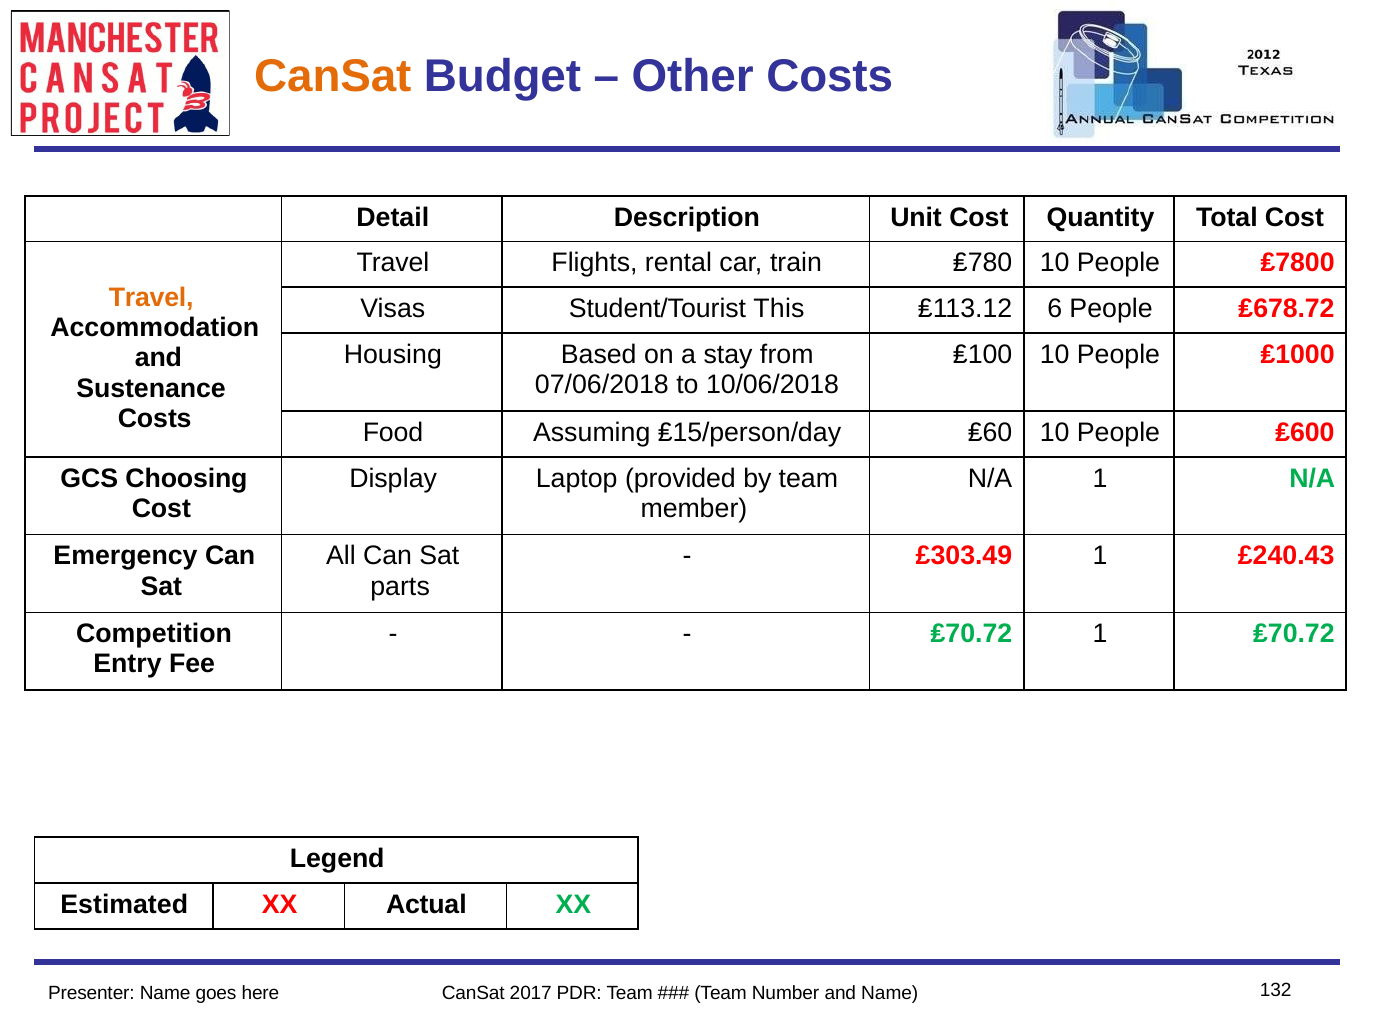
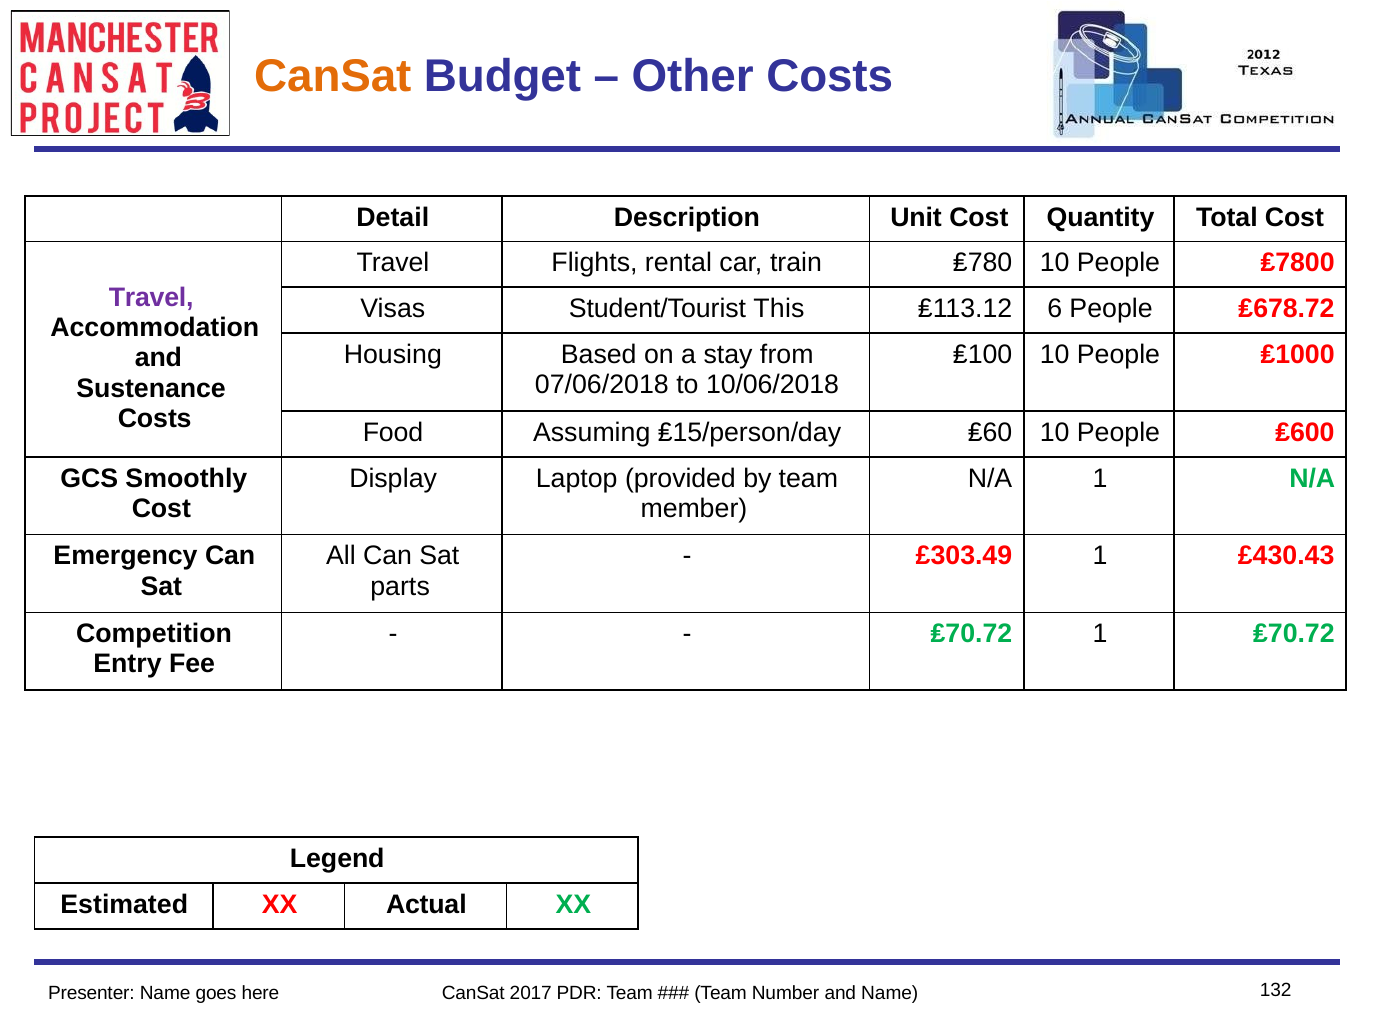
Travel colour: orange -> purple (151, 298)
Choosing: Choosing -> Smoothly (186, 478)
£240.43: £240.43 -> £430.43 (1286, 556)
